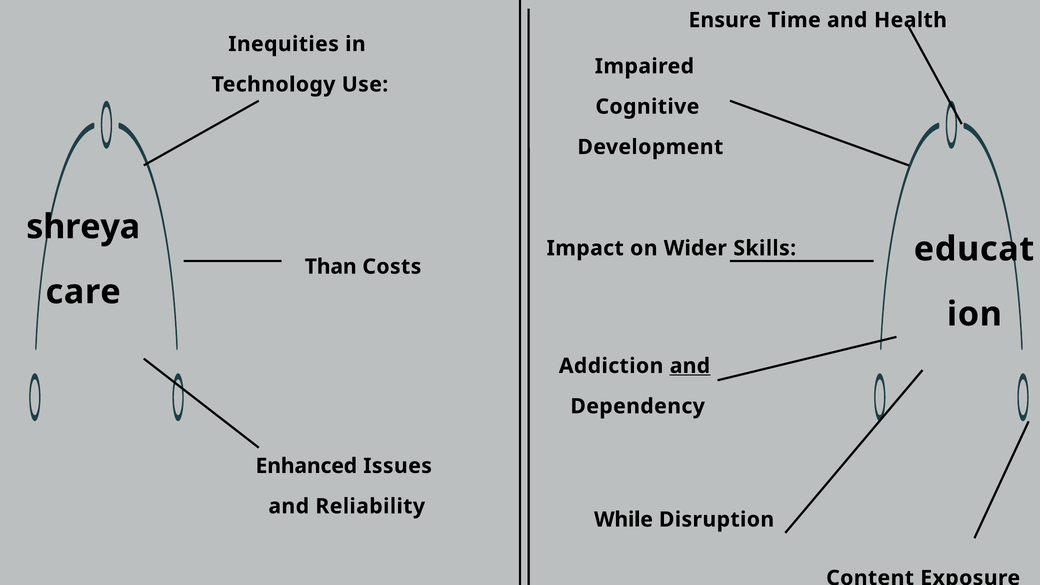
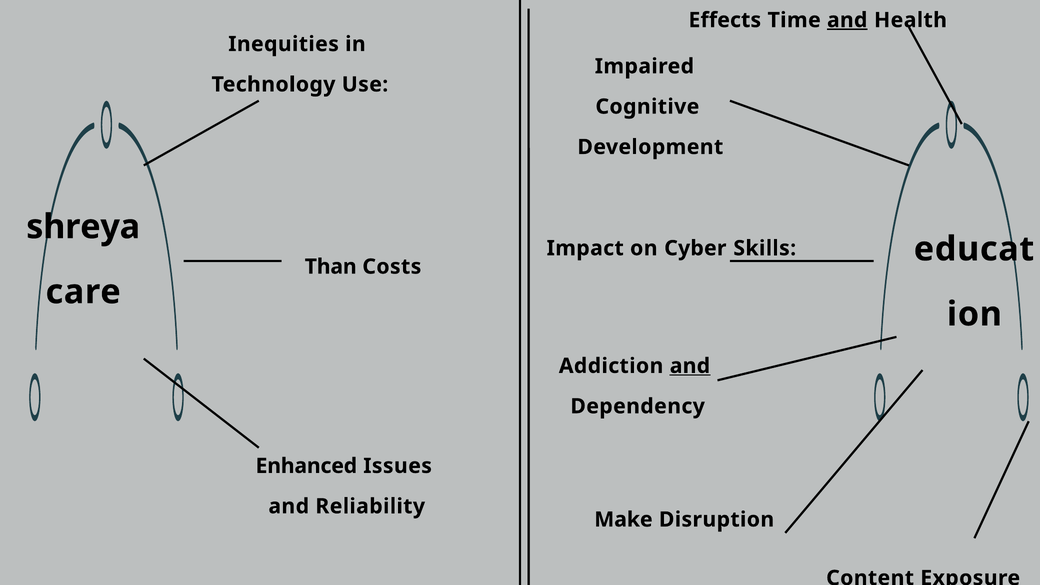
Ensure: Ensure -> Effects (725, 20)
and underline: none -> present (847, 20)
Wider: Wider -> Cyber (695, 248)
While: While -> Make (623, 520)
